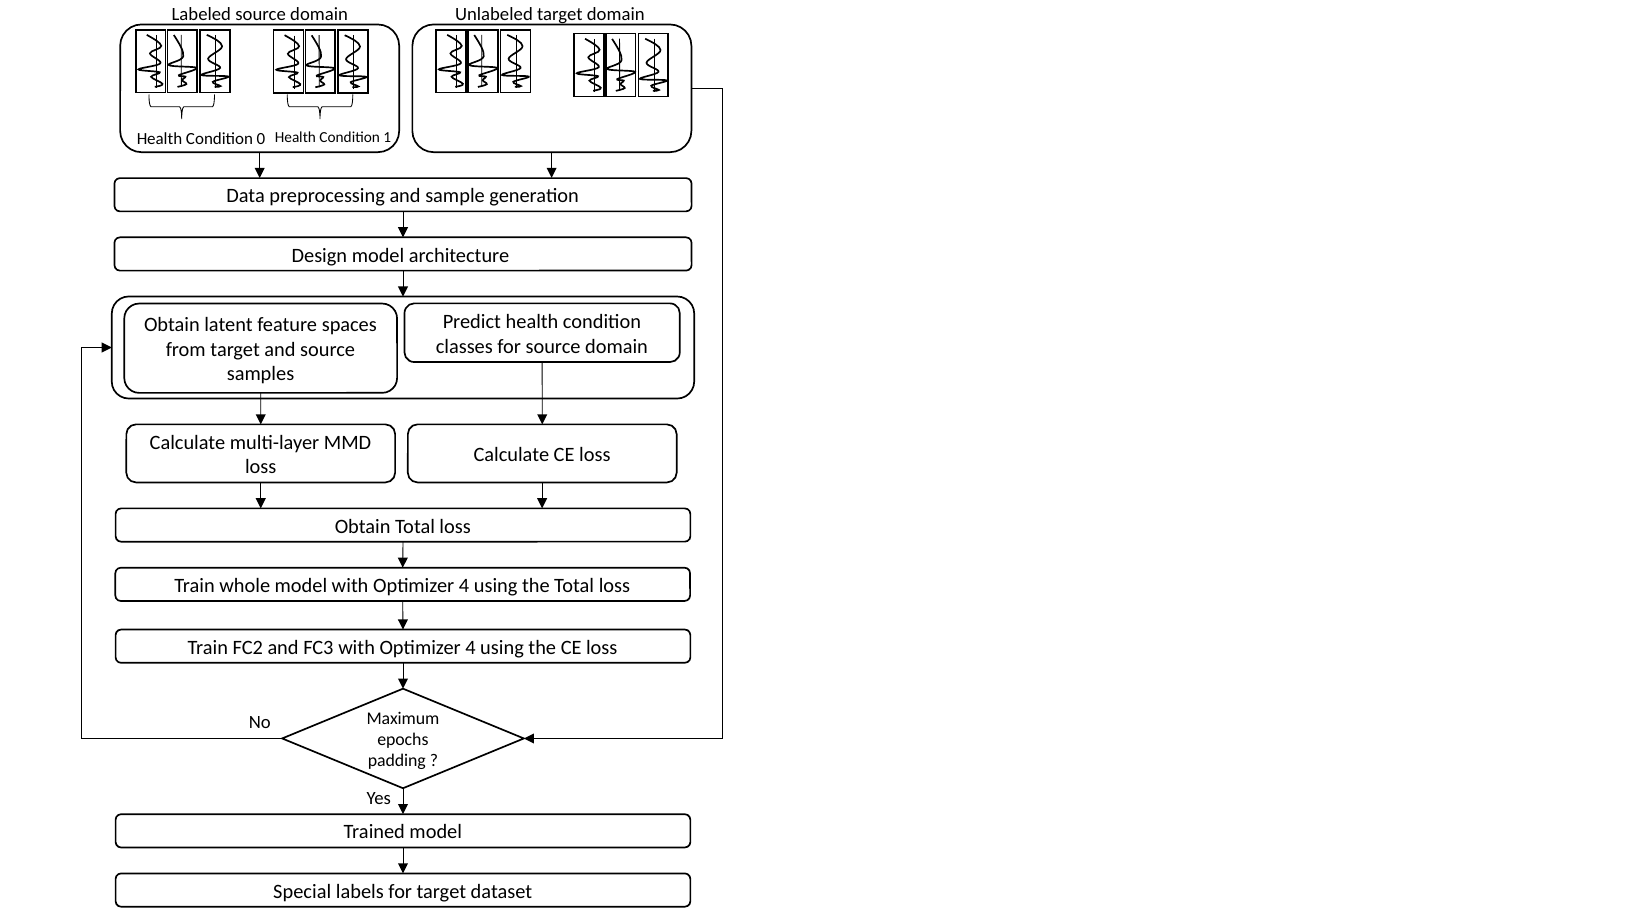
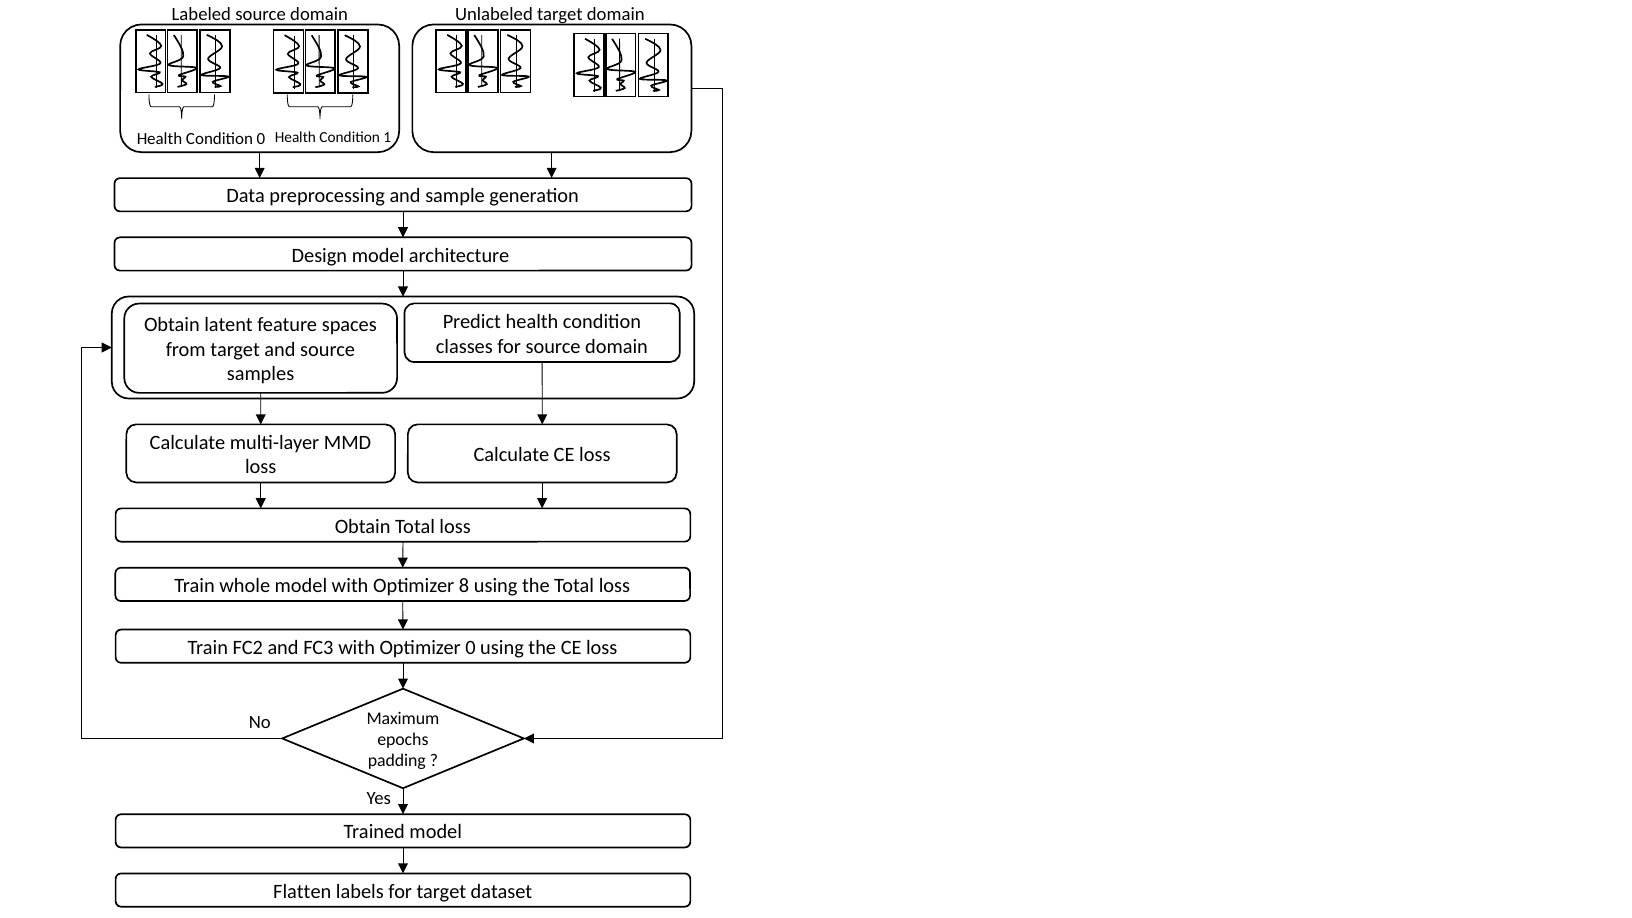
model with Optimizer 4: 4 -> 8 (464, 586)
FC3 with Optimizer 4: 4 -> 0 (470, 648)
Special: Special -> Flatten (302, 891)
